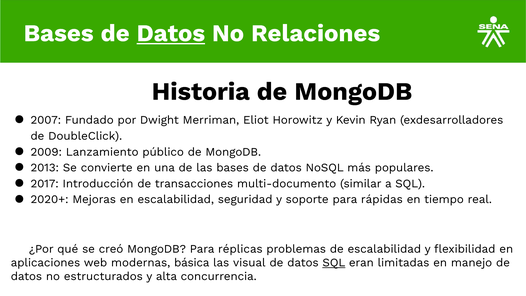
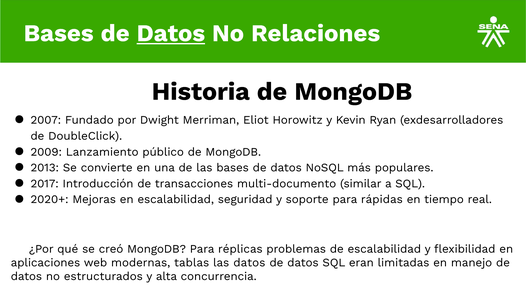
básica: básica -> tablas (192, 263)
las visual: visual -> datos (249, 263)
SQL underline: present -> none (334, 263)
